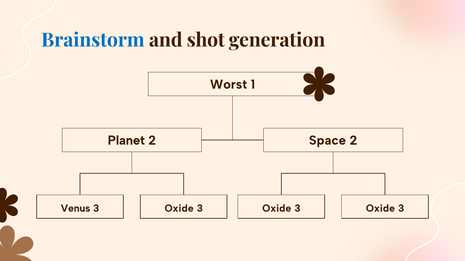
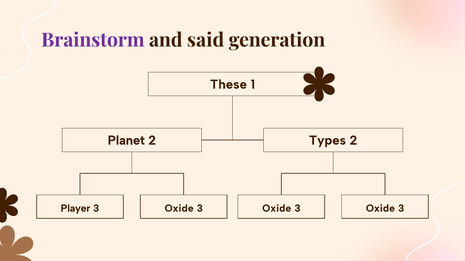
Brainstorm colour: blue -> purple (93, 40)
shot: shot -> said (206, 40)
Worst: Worst -> These (228, 85)
Space: Space -> Types (327, 141)
Venus: Venus -> Player (75, 209)
